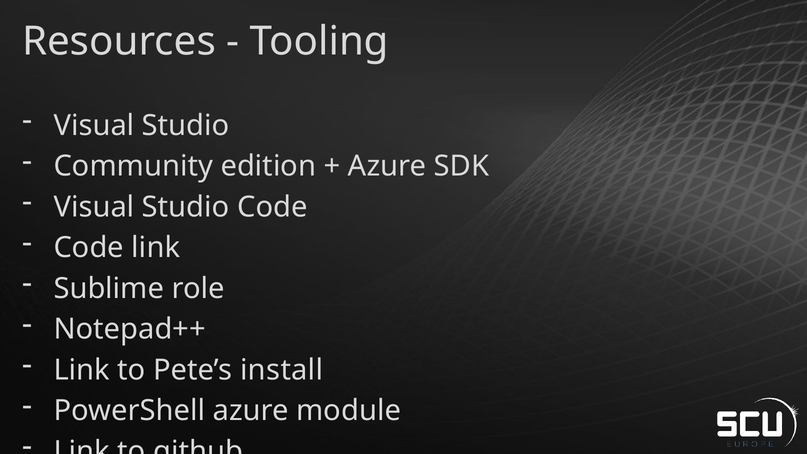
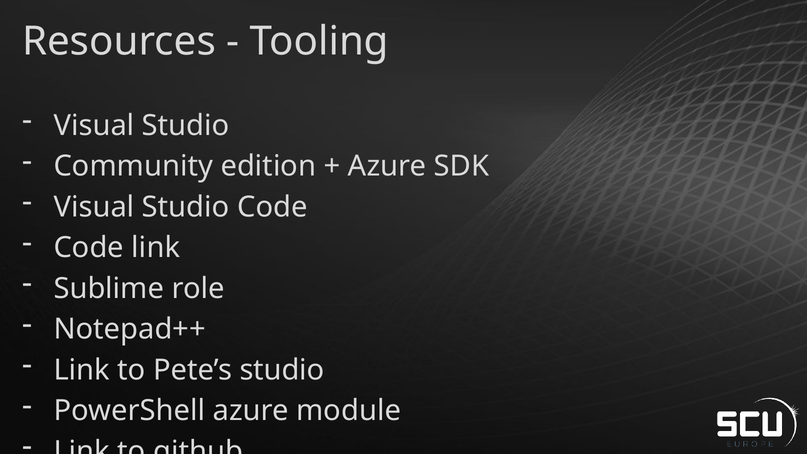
Pete’s install: install -> studio (282, 370)
